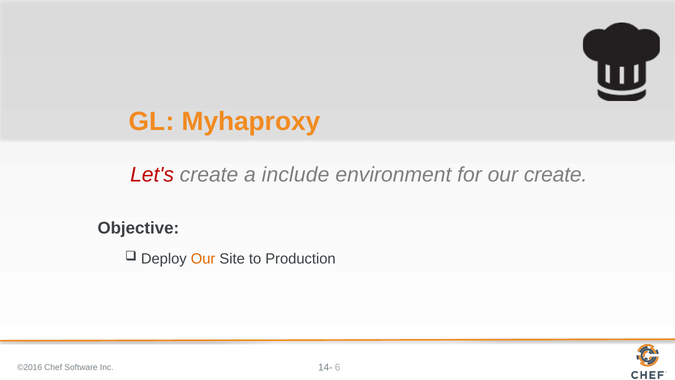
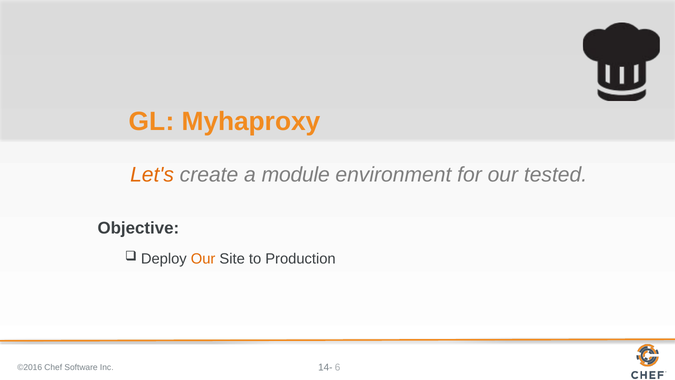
Let's colour: red -> orange (152, 175)
include: include -> module (296, 175)
our create: create -> tested (556, 175)
